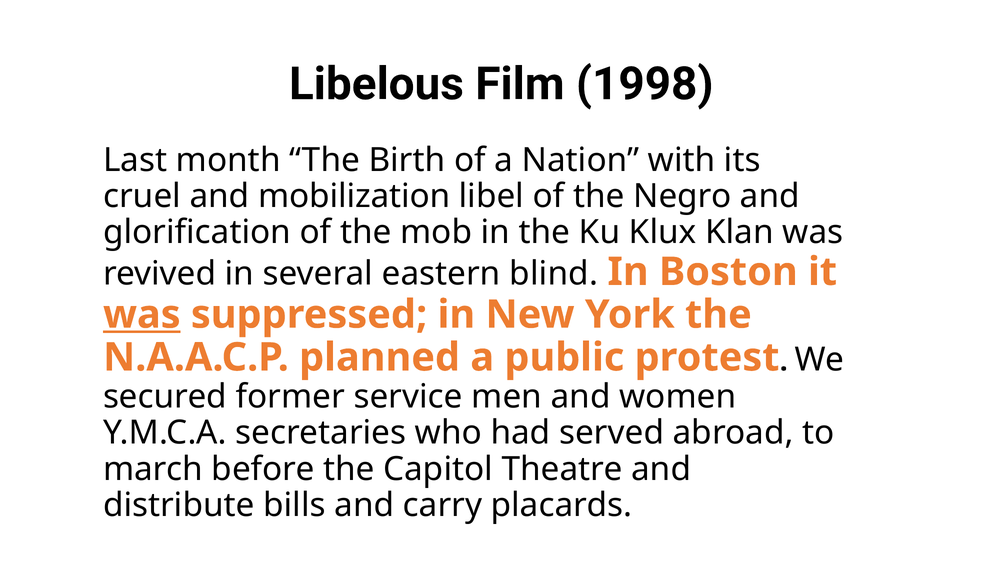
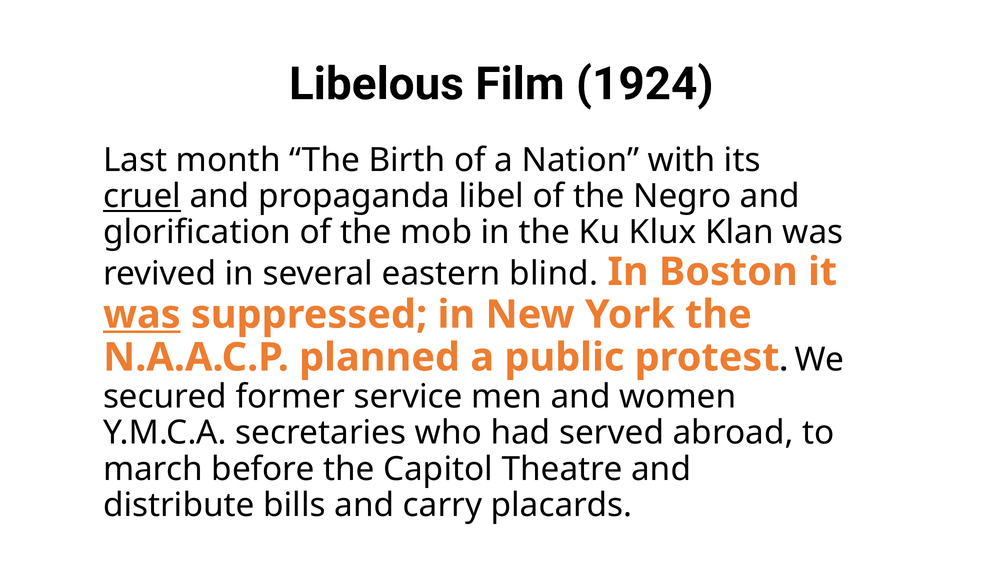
1998: 1998 -> 1924 (645, 84)
cruel underline: none -> present (142, 196)
mobilization: mobilization -> propaganda (354, 196)
